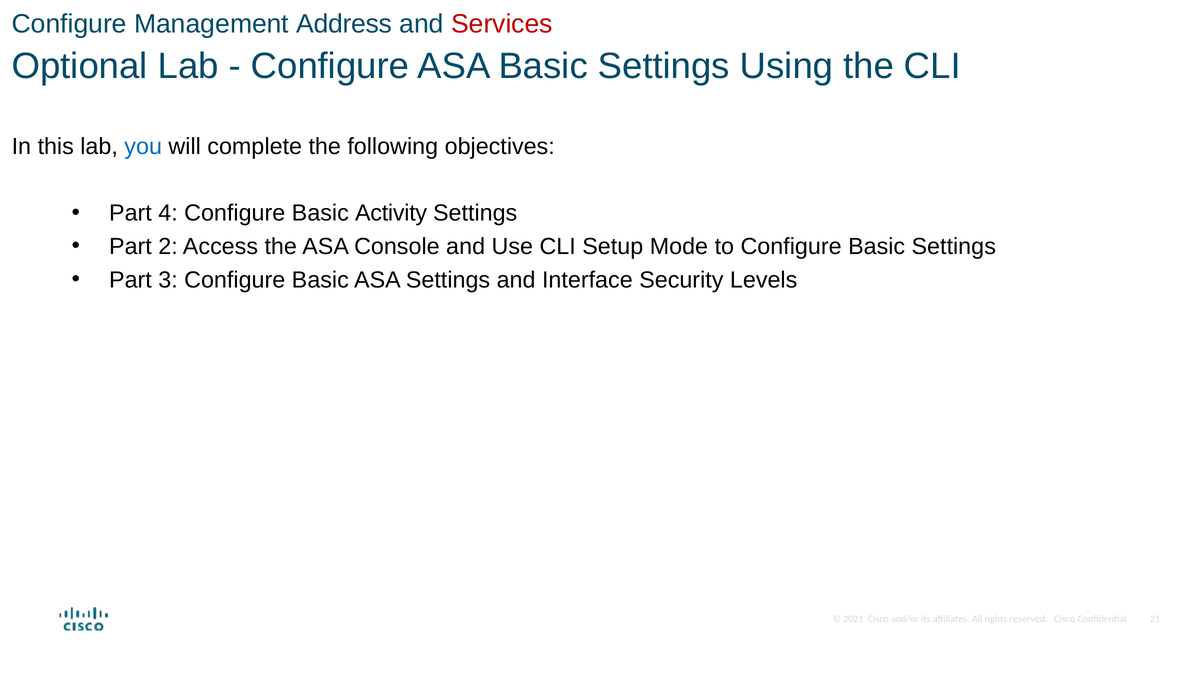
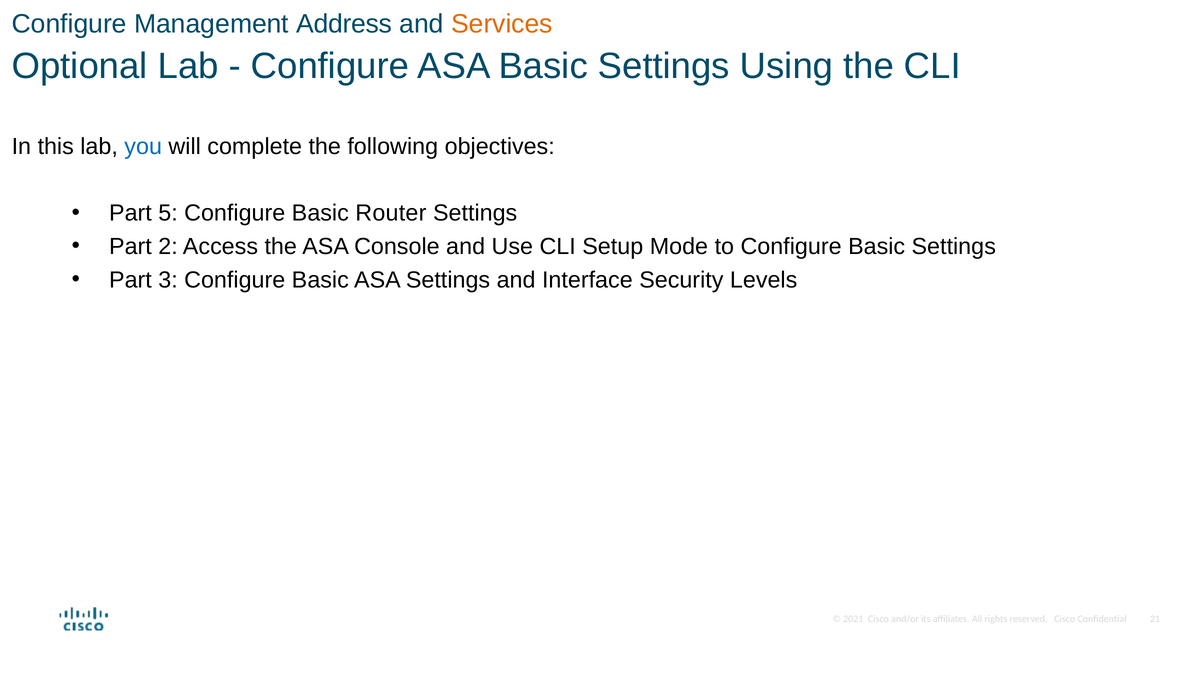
Services colour: red -> orange (502, 24)
4: 4 -> 5 (168, 213)
Activity: Activity -> Router (391, 213)
